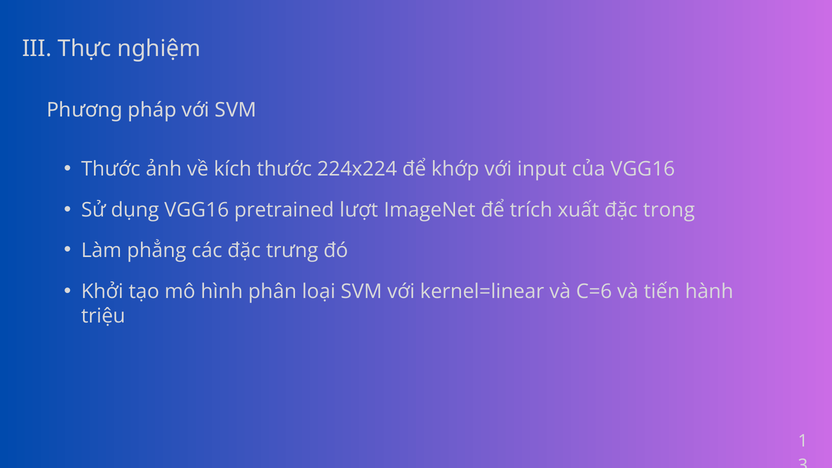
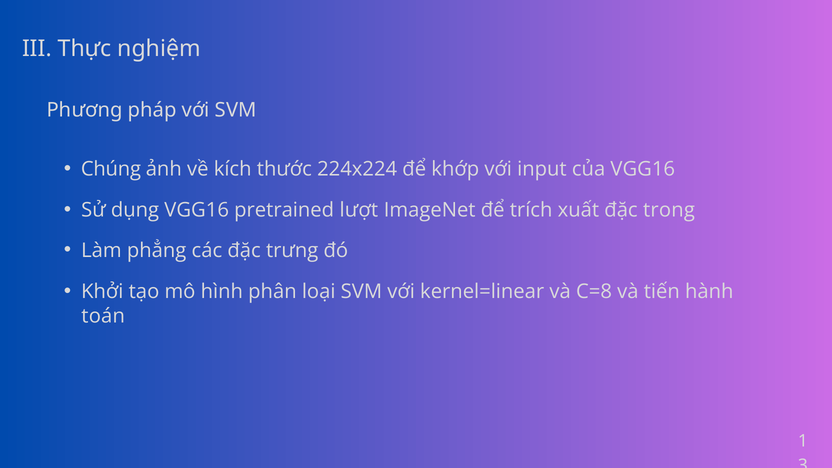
Thước: Thước -> Chúng (111, 169)
C=6: C=6 -> C=8 (594, 292)
triệu: triệu -> toán (103, 316)
